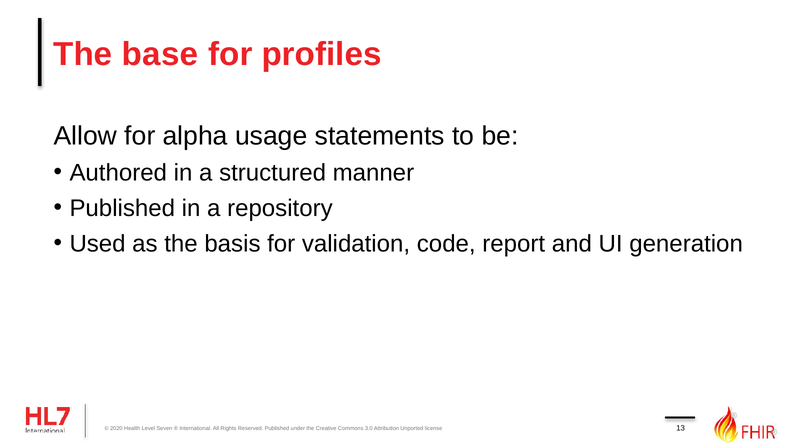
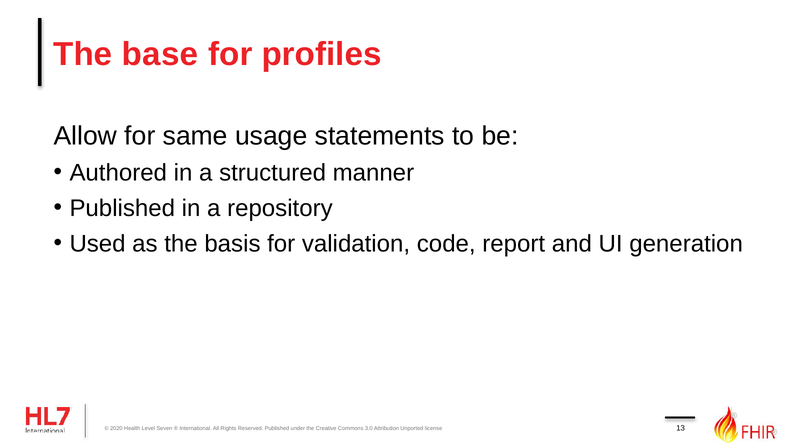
alpha: alpha -> same (195, 136)
